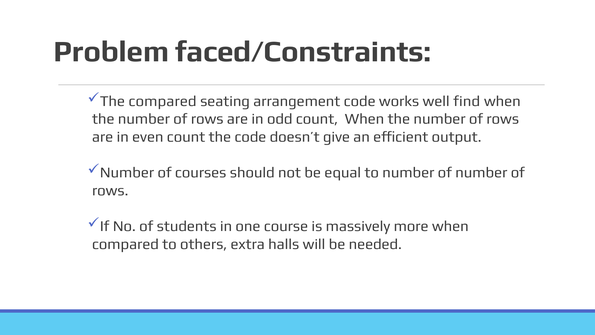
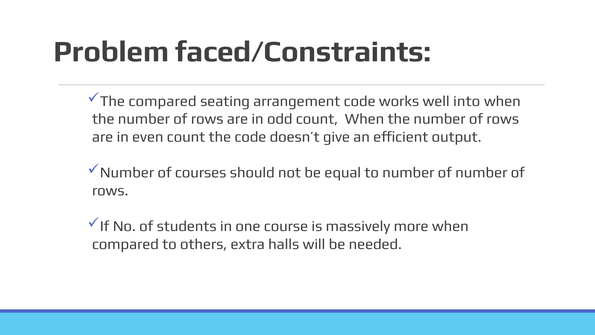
find: find -> into (467, 101)
